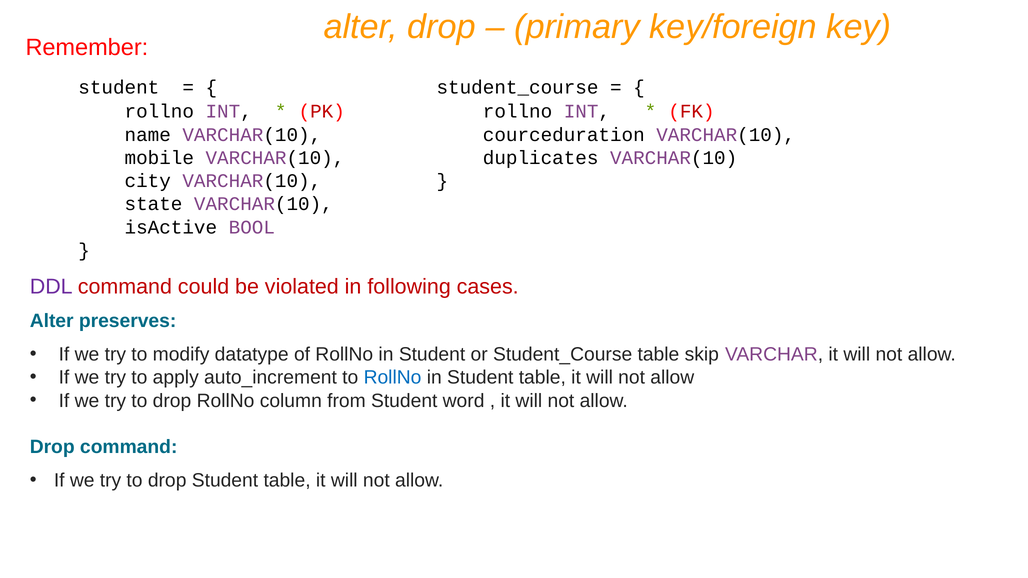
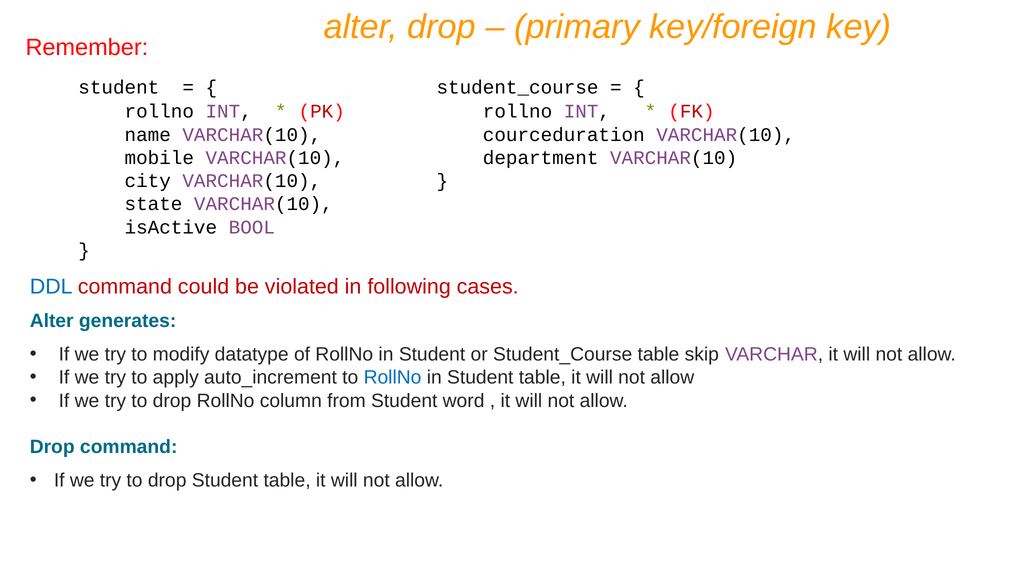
duplicates: duplicates -> department (541, 158)
DDL colour: purple -> blue (51, 287)
preserves: preserves -> generates (128, 321)
